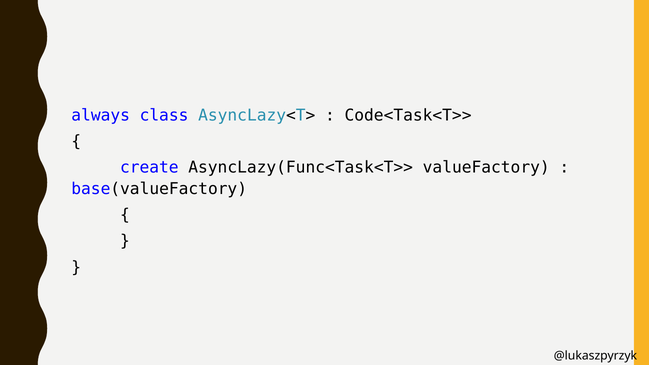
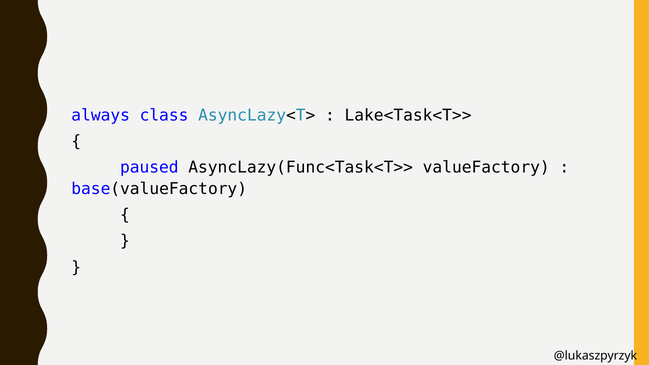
Code<Task<T>>: Code<Task<T>> -> Lake<Task<T>> (408, 115)
create: create -> paused (149, 167)
